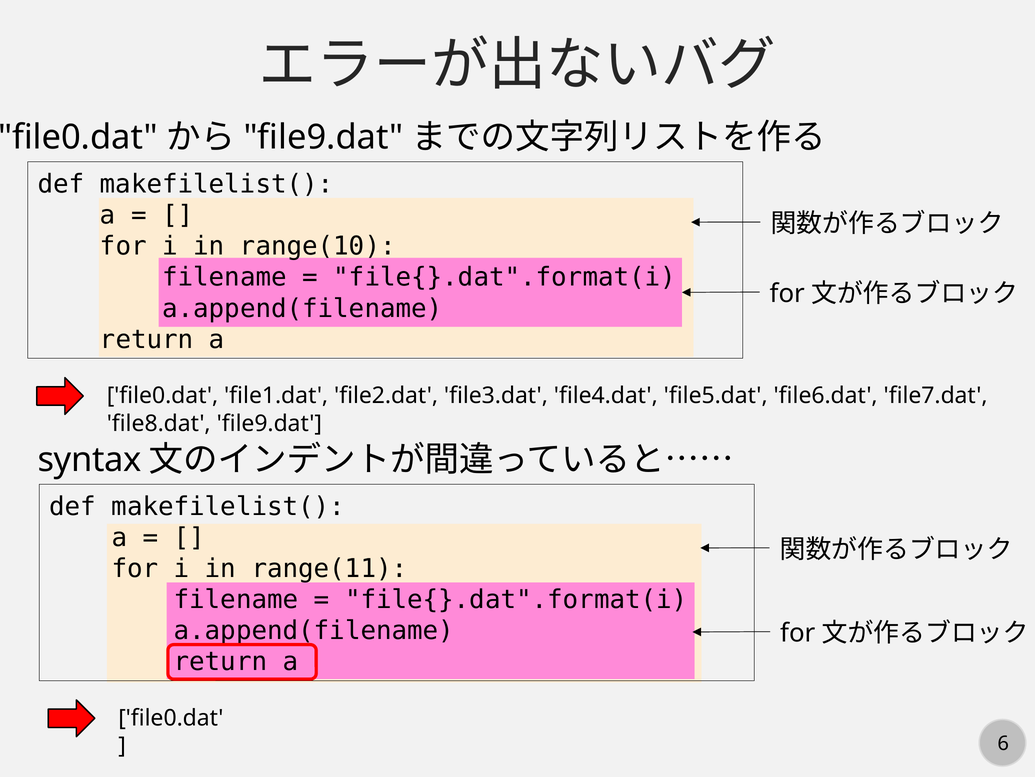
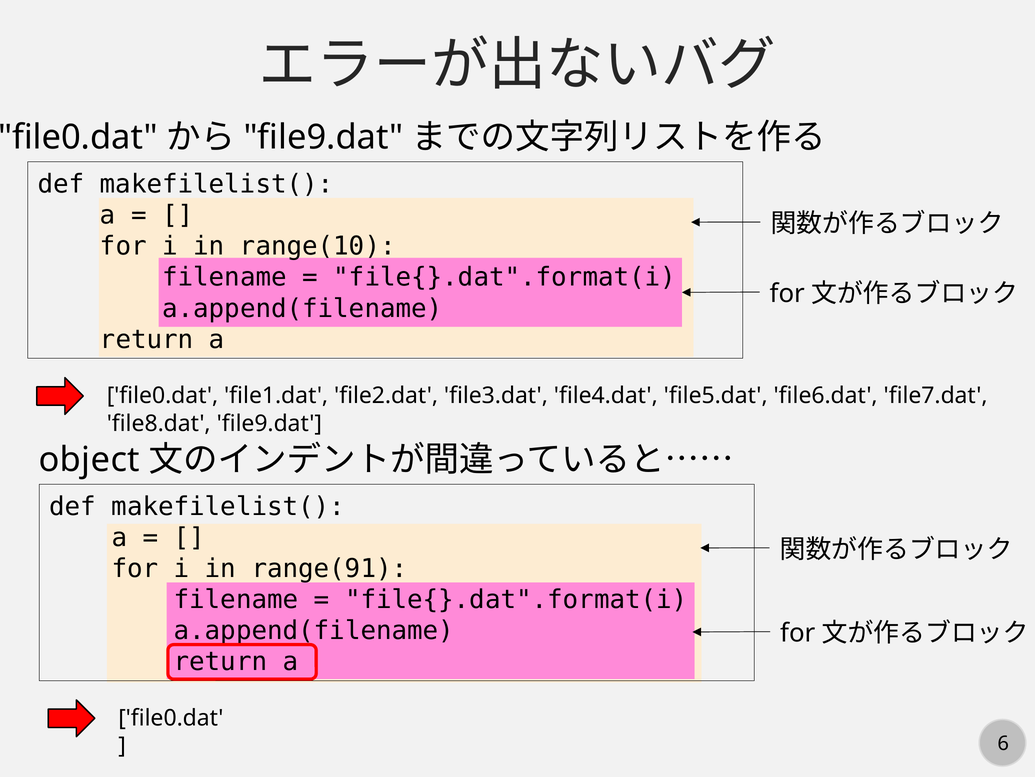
syntax: syntax -> object (89, 459)
range(11: range(11 -> range(91 (329, 568)
